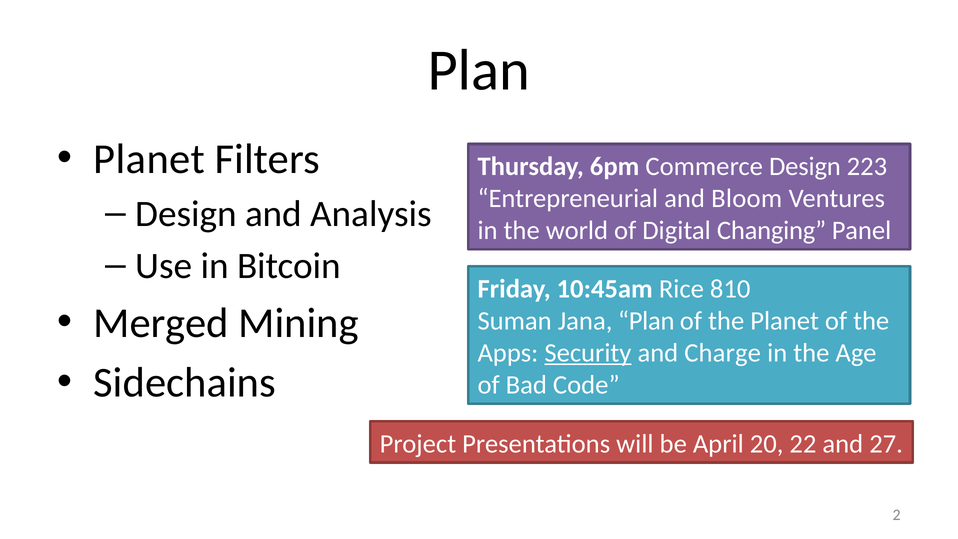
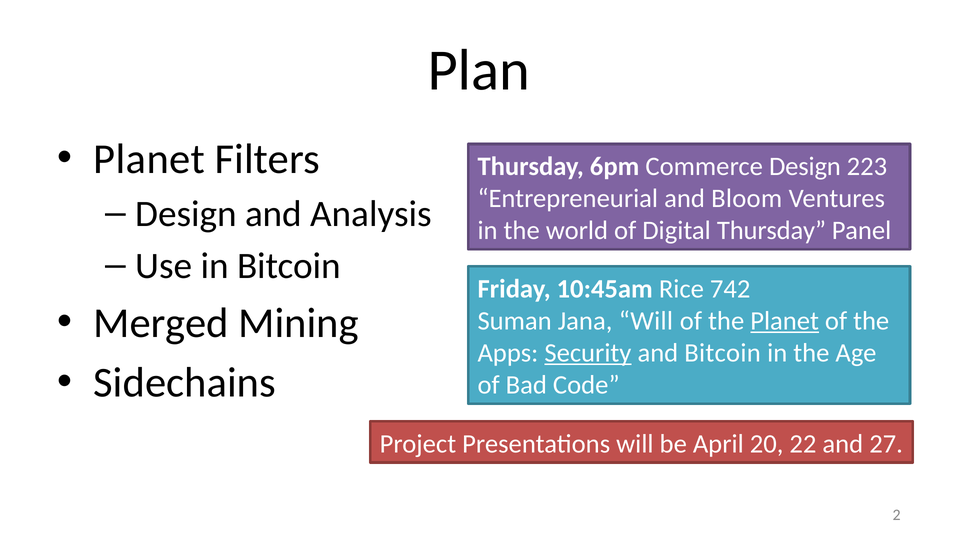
Digital Changing: Changing -> Thursday (772, 230)
810: 810 -> 742 (730, 289)
Jana Plan: Plan -> Will (646, 321)
Planet underline: none -> present (785, 321)
and Charge: Charge -> Bitcoin (723, 353)
